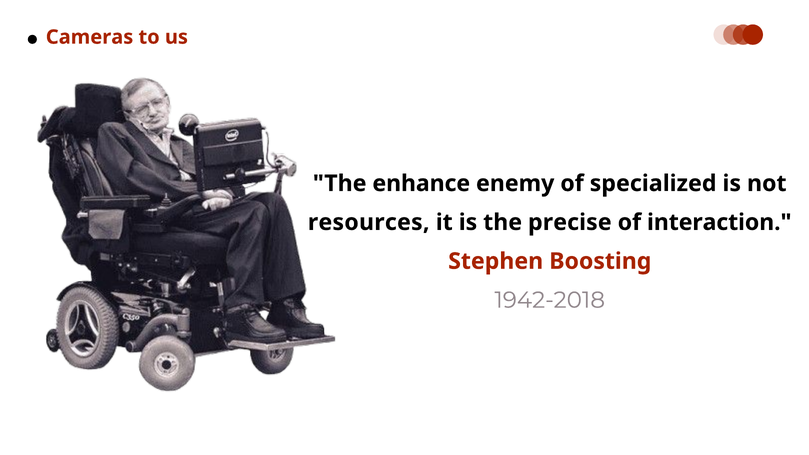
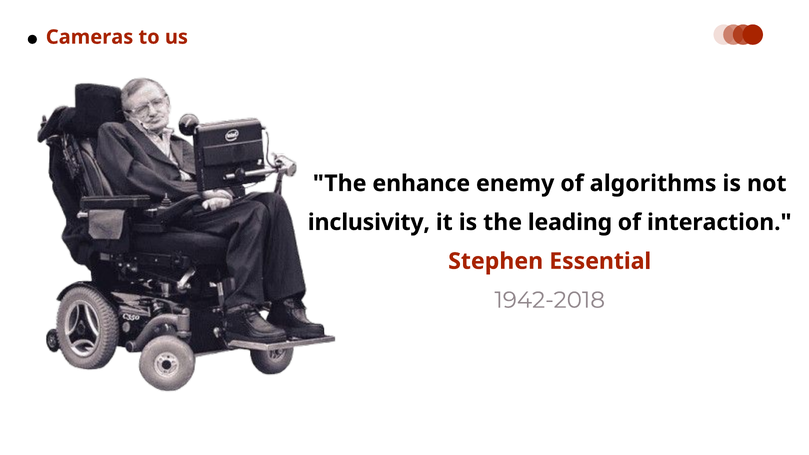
specialized: specialized -> algorithms (653, 183)
resources: resources -> inclusivity (369, 222)
precise: precise -> leading (570, 222)
Boosting: Boosting -> Essential (600, 261)
